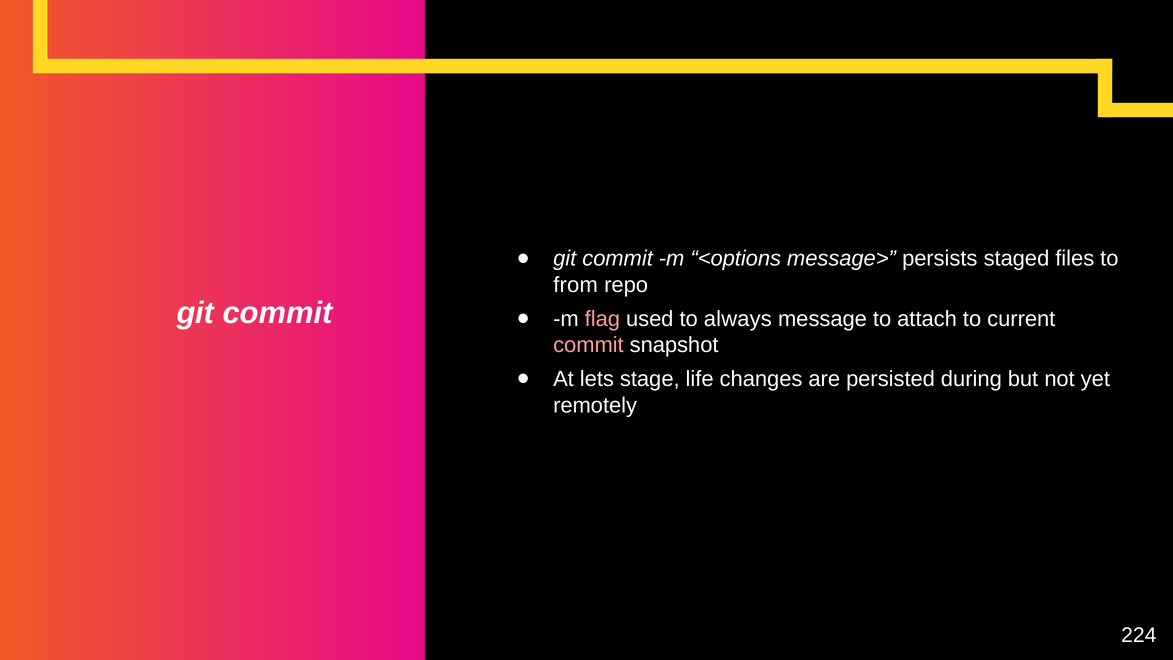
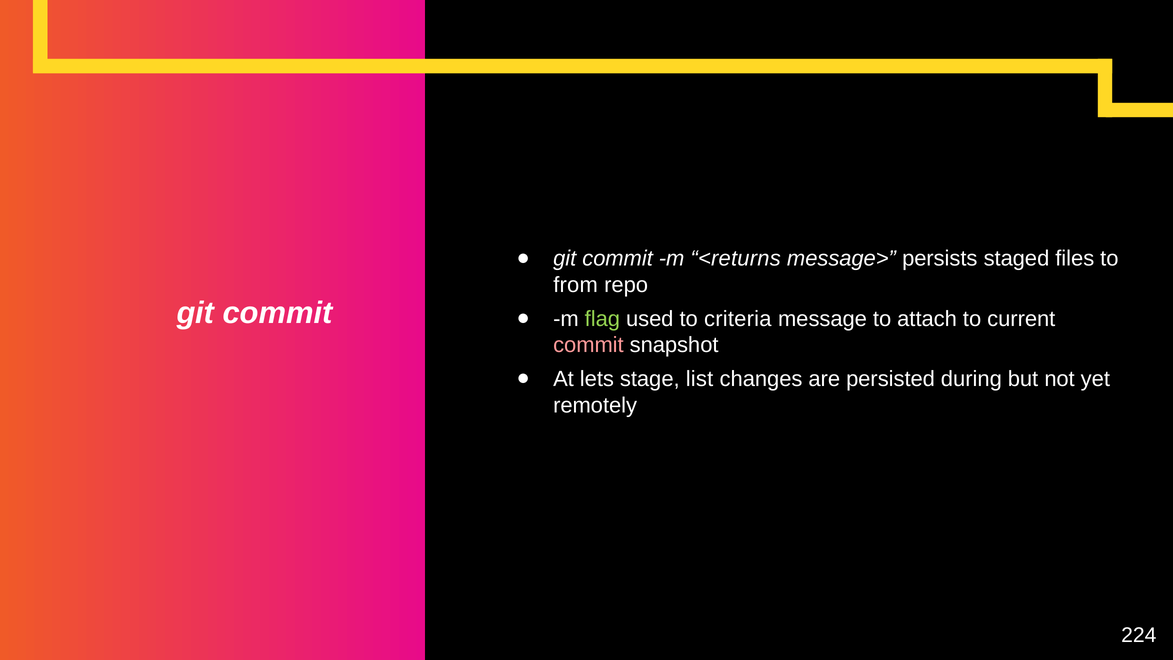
<options: <options -> <returns (736, 259)
flag colour: pink -> light green (602, 319)
always: always -> criteria (738, 319)
life: life -> list (700, 379)
